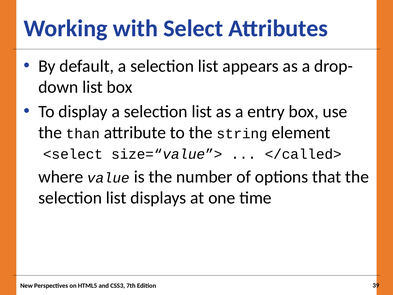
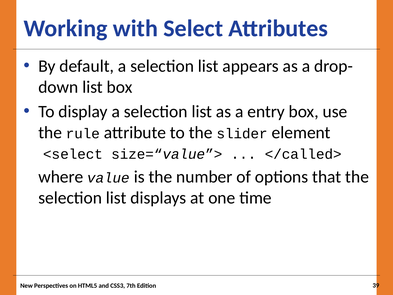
than: than -> rule (83, 134)
string: string -> slider (242, 134)
